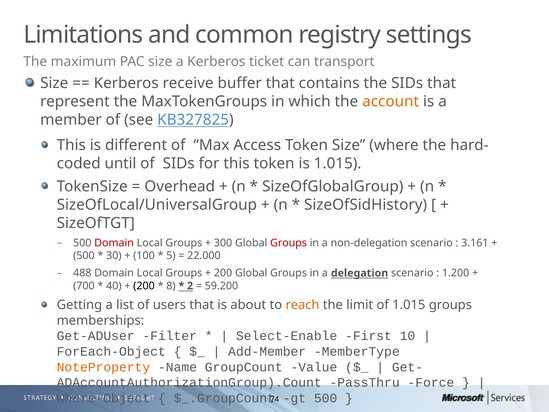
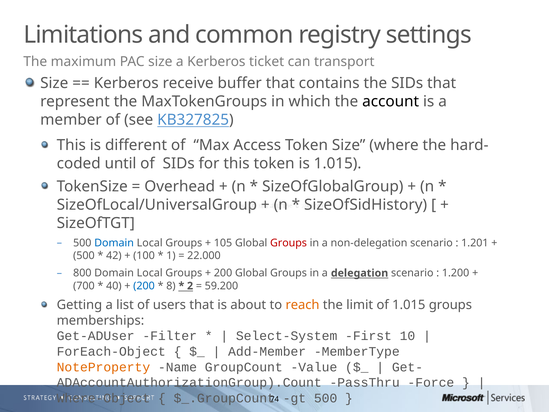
account colour: orange -> black (391, 101)
Domain colour: red -> blue (114, 243)
300: 300 -> 105 (223, 243)
3.161: 3.161 -> 1.201 (475, 243)
30: 30 -> 42 (114, 256)
5: 5 -> 1 (171, 256)
488: 488 -> 800 (82, 273)
200 colour: black -> blue (144, 286)
Select-Enable: Select-Enable -> Select-System (287, 336)
